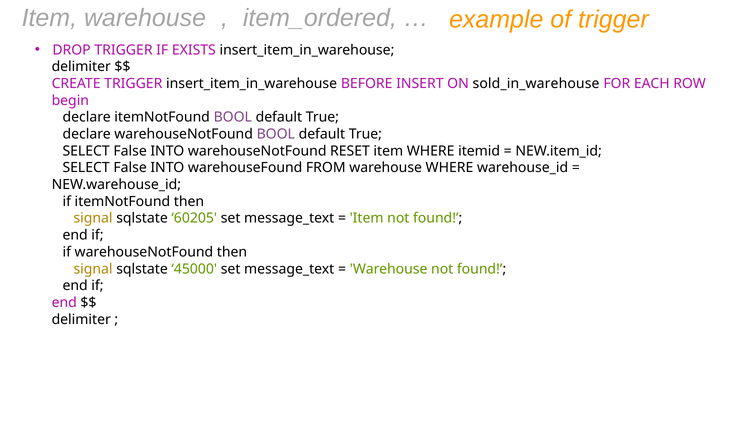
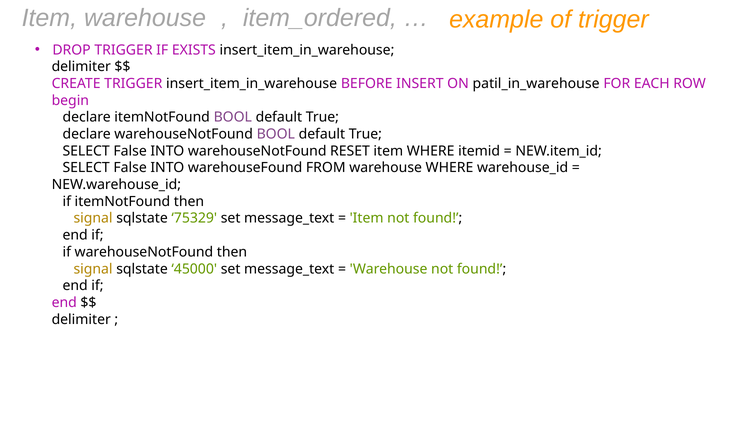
sold_in_warehouse: sold_in_warehouse -> patil_in_warehouse (536, 84)
60205: 60205 -> 75329 (194, 218)
